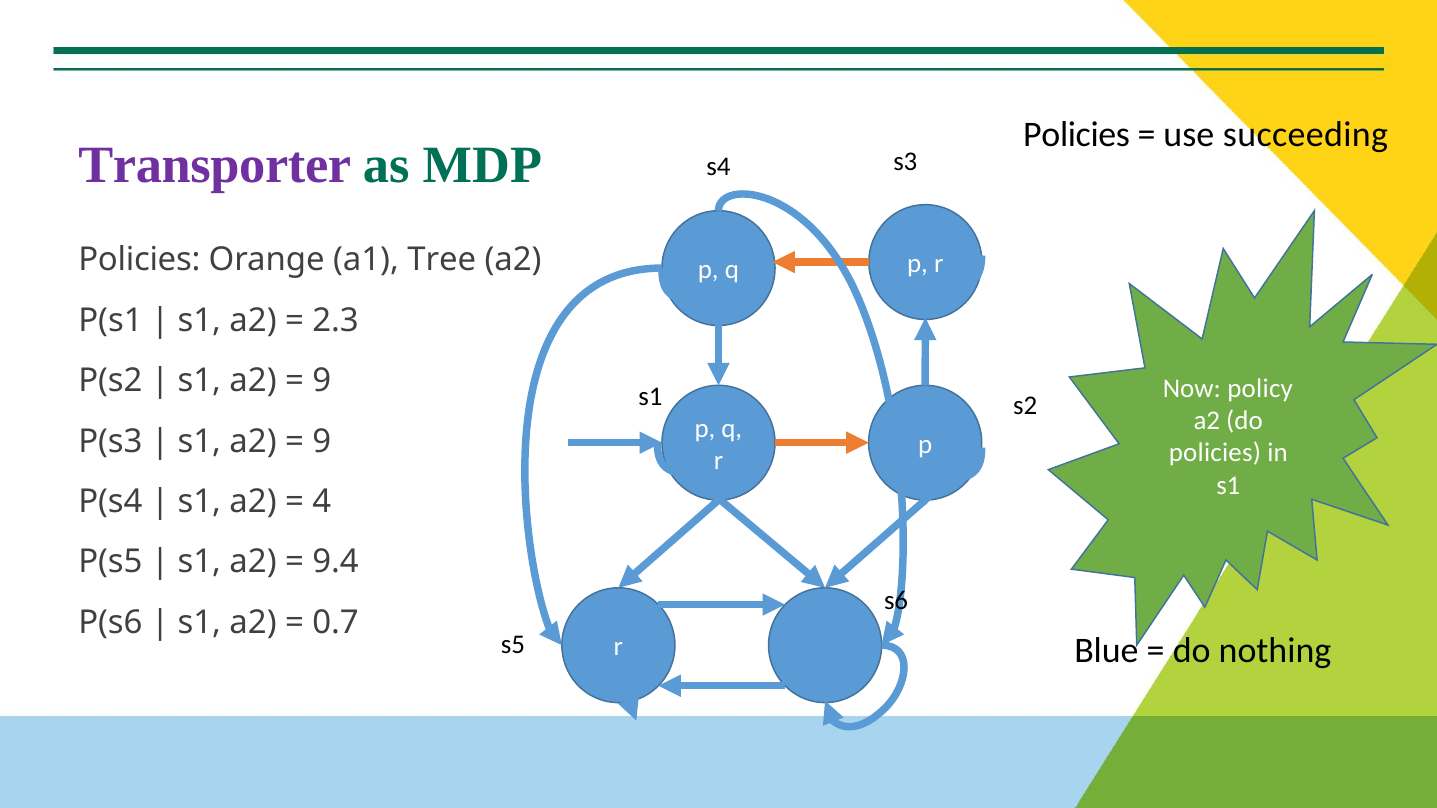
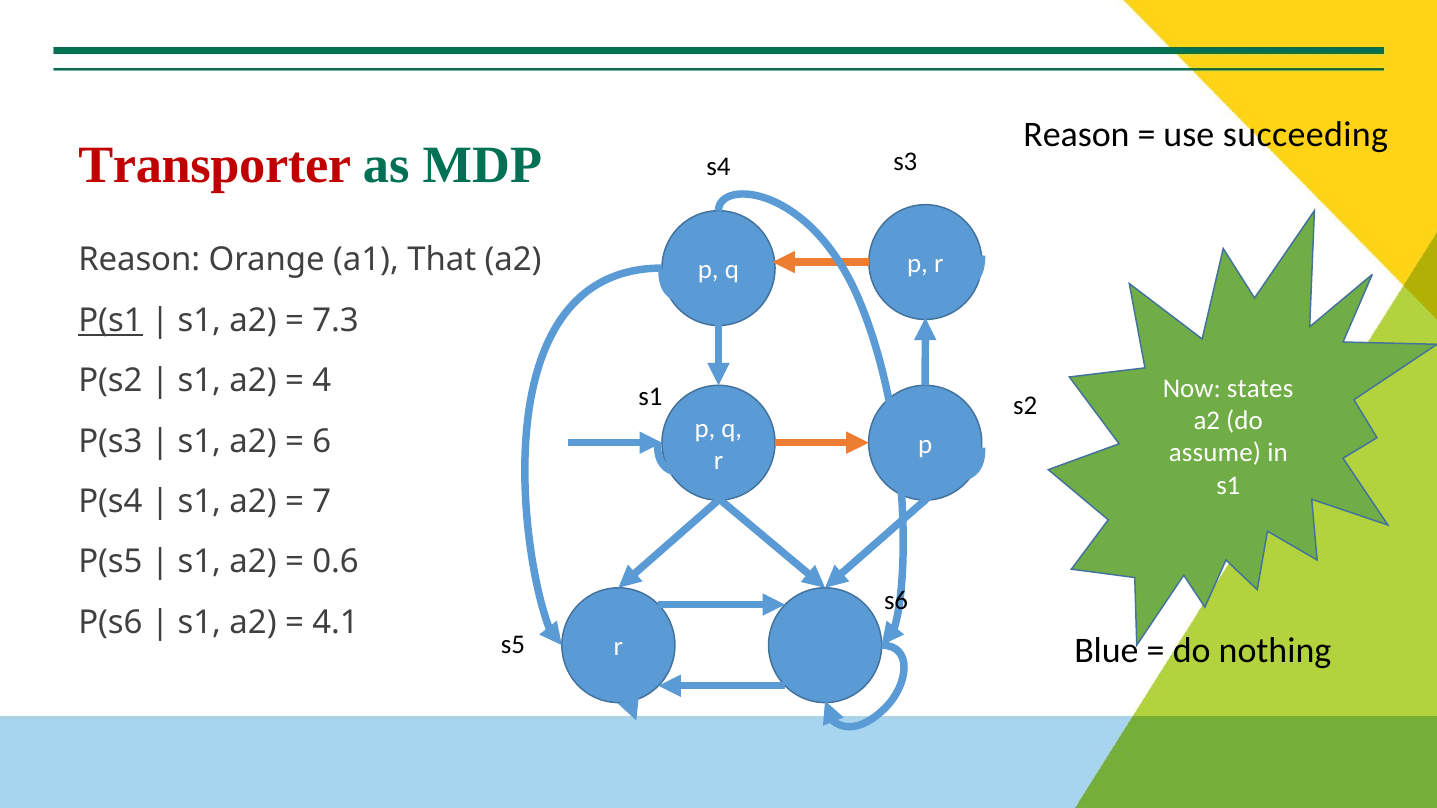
Policies: Policies -> Reason (1076, 135)
Transporter colour: purple -> red (215, 166)
Policies: Policies -> Reason (139, 260)
Tree: Tree -> That (442, 260)
P(s1 underline: none -> present (110, 321)
2.3: 2.3 -> 7.3 (336, 321)
9: 9 -> 4 (322, 381)
policy: policy -> states (1260, 389)
9: 9 -> 6 (322, 441)
policies: policies -> assume (1215, 453)
4: 4 -> 7 (322, 502)
9.4: 9.4 -> 0.6 (336, 562)
0.7: 0.7 -> 4.1 (336, 623)
